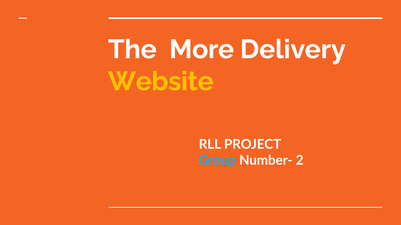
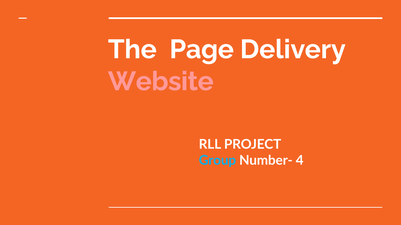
More: More -> Page (202, 50)
Website colour: yellow -> pink (161, 82)
2: 2 -> 4 (300, 161)
